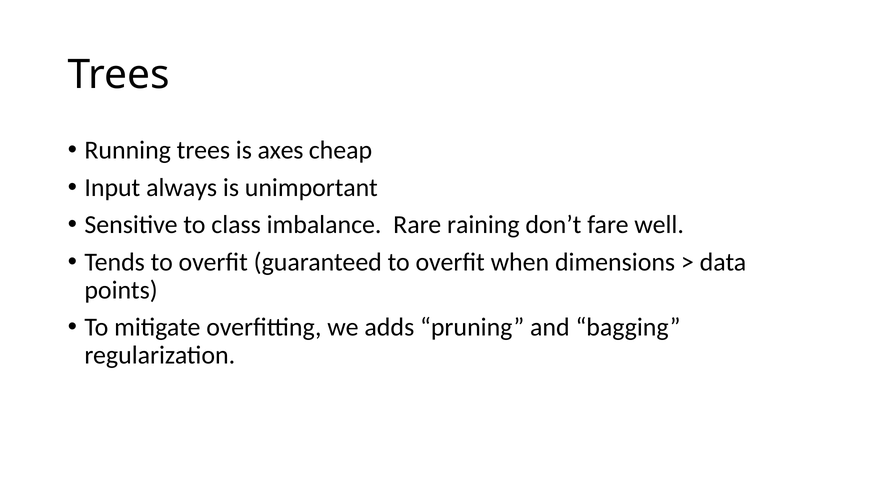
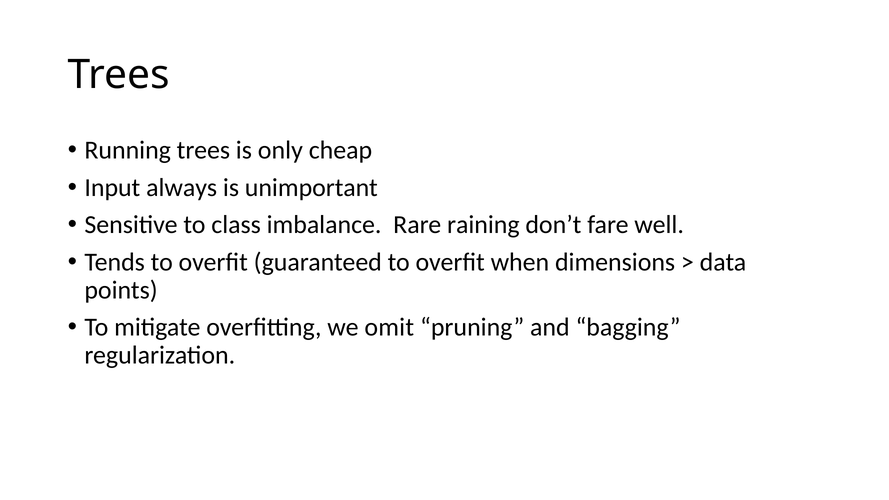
axes: axes -> only (280, 150)
adds: adds -> omit (389, 327)
